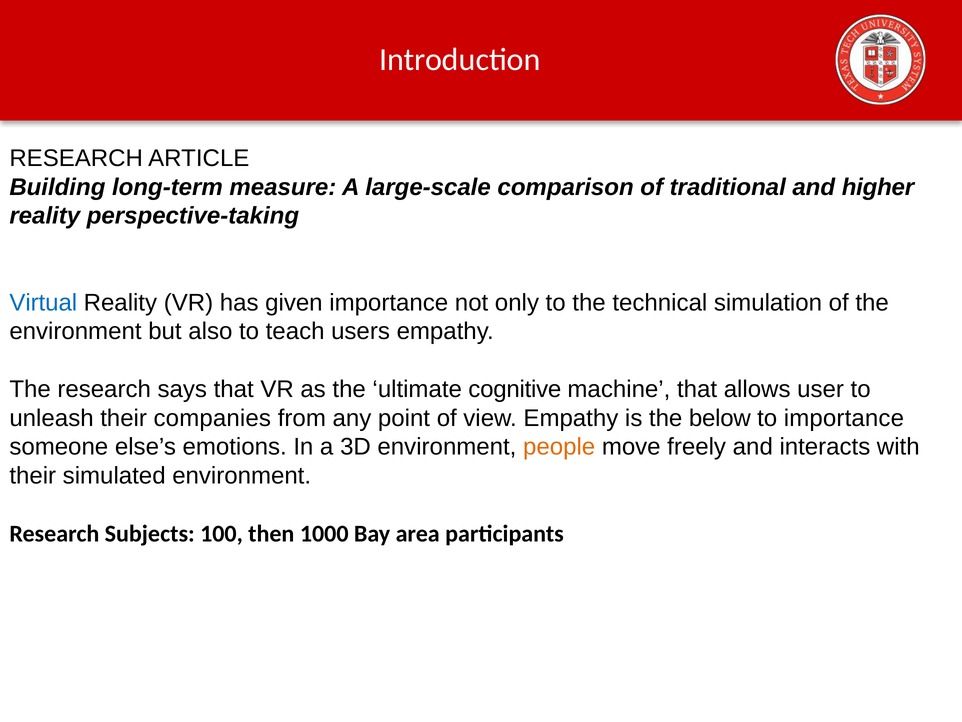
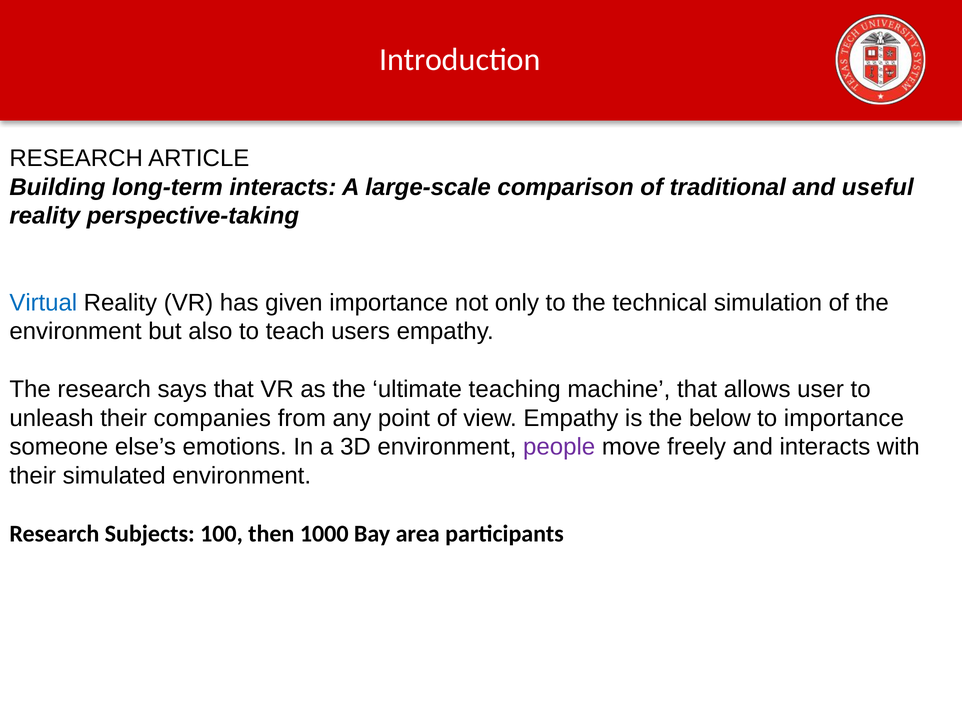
long-term measure: measure -> interacts (283, 187)
higher: higher -> useful (878, 187)
cognitive: cognitive -> teaching (515, 389)
people colour: orange -> purple (559, 447)
